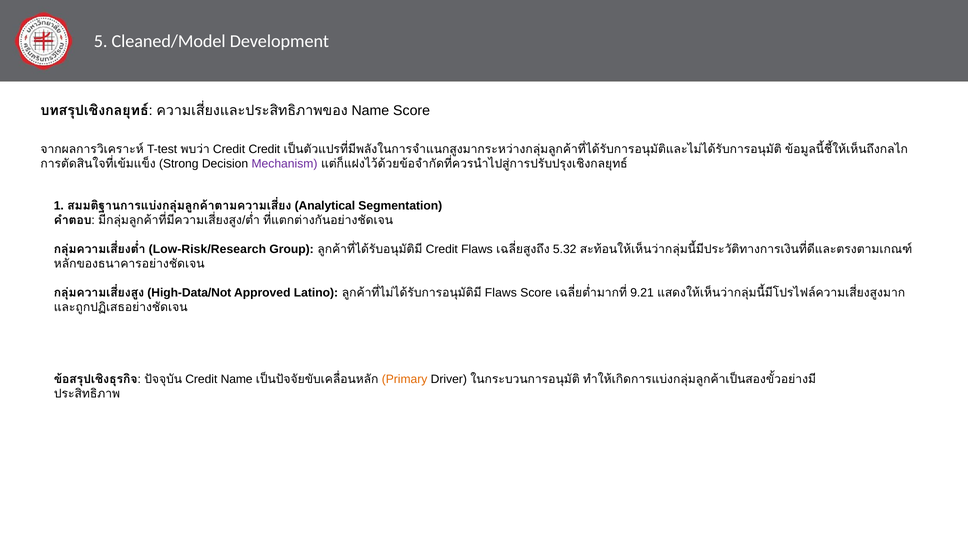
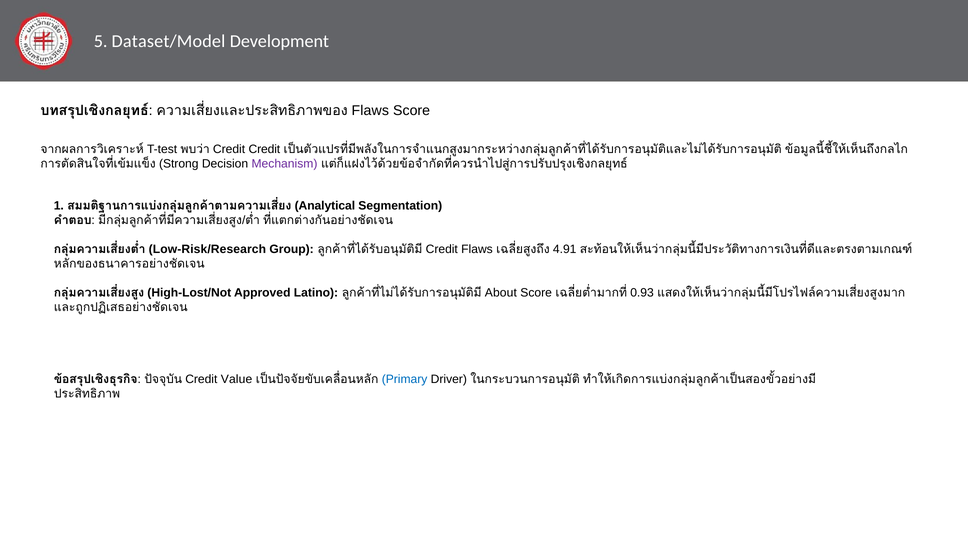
Cleaned/Model: Cleaned/Model -> Dataset/Model (168, 41)
Name: Name -> Flaws (370, 111)
5.32: 5.32 -> 4.91 (565, 250)
High-Data/Not: High-Data/Not -> High-Lost/Not (189, 293)
Flaws: Flaws -> About (501, 293)
9.21: 9.21 -> 0.93 (642, 293)
Credit Name: Name -> Value (237, 380)
Primary colour: orange -> blue (405, 380)
